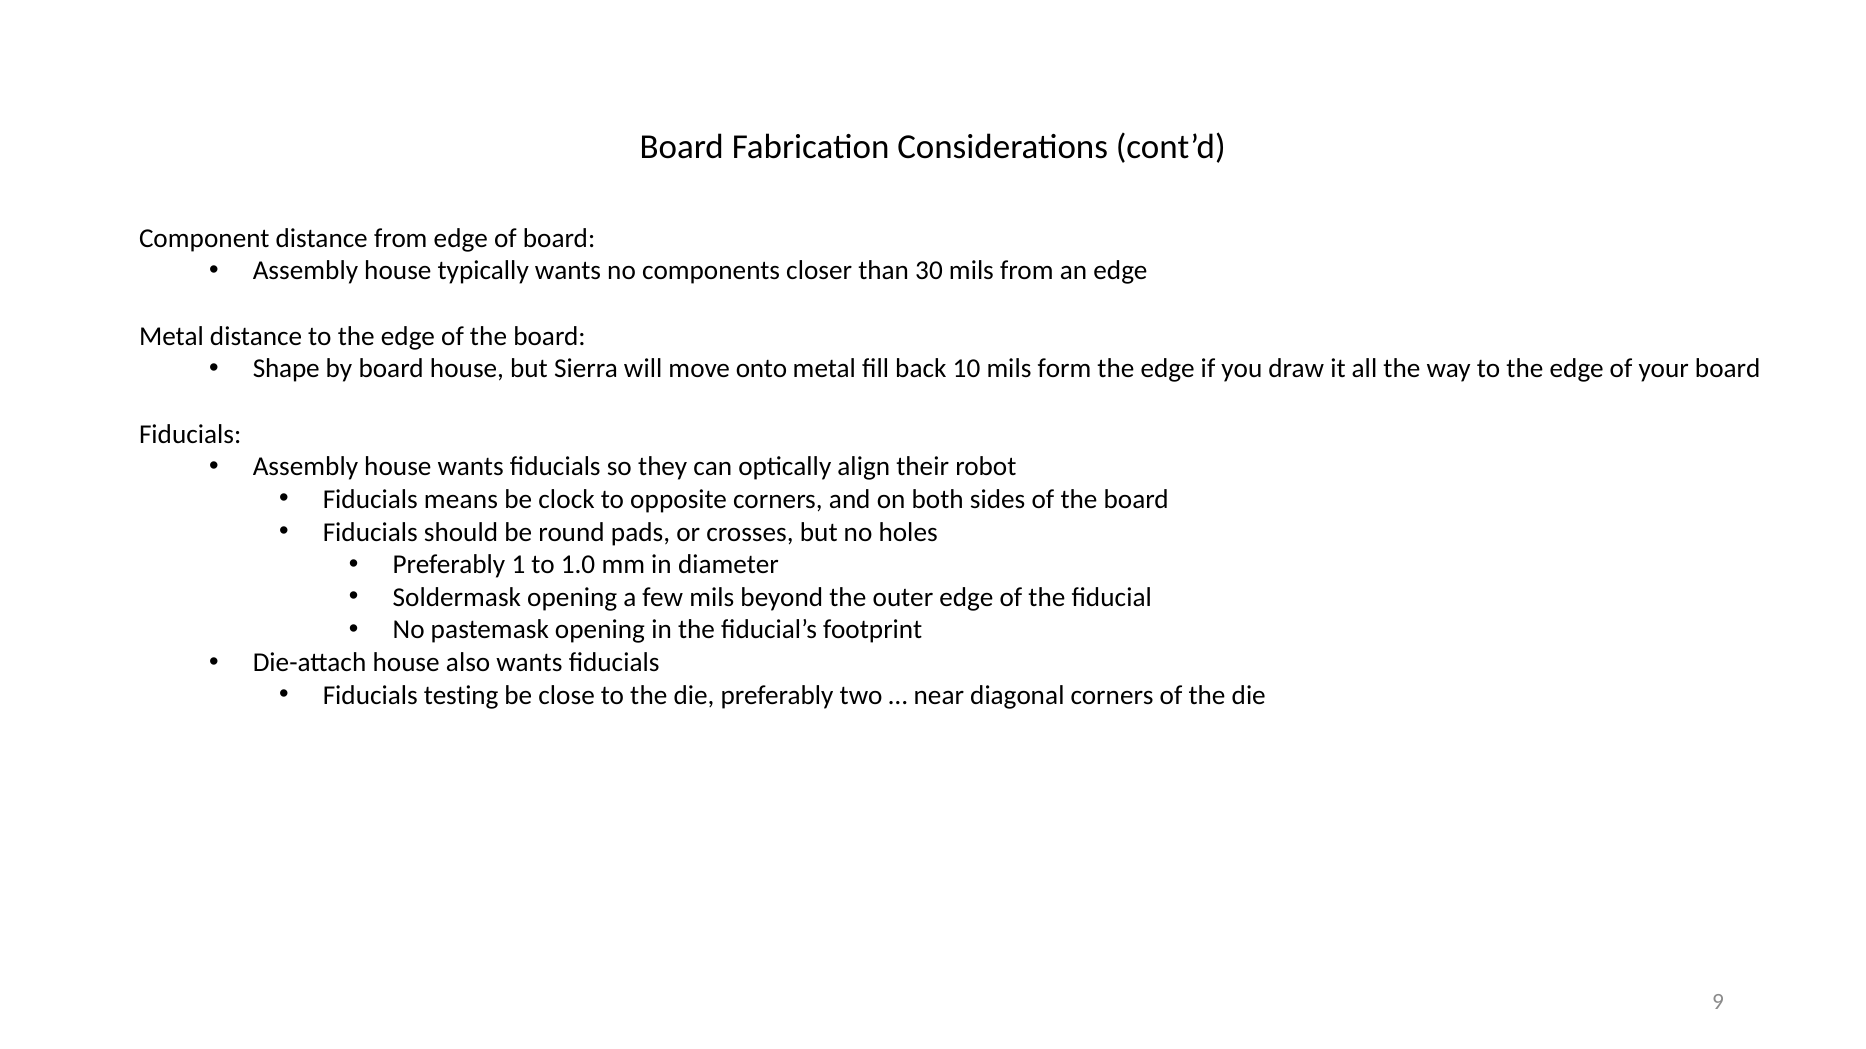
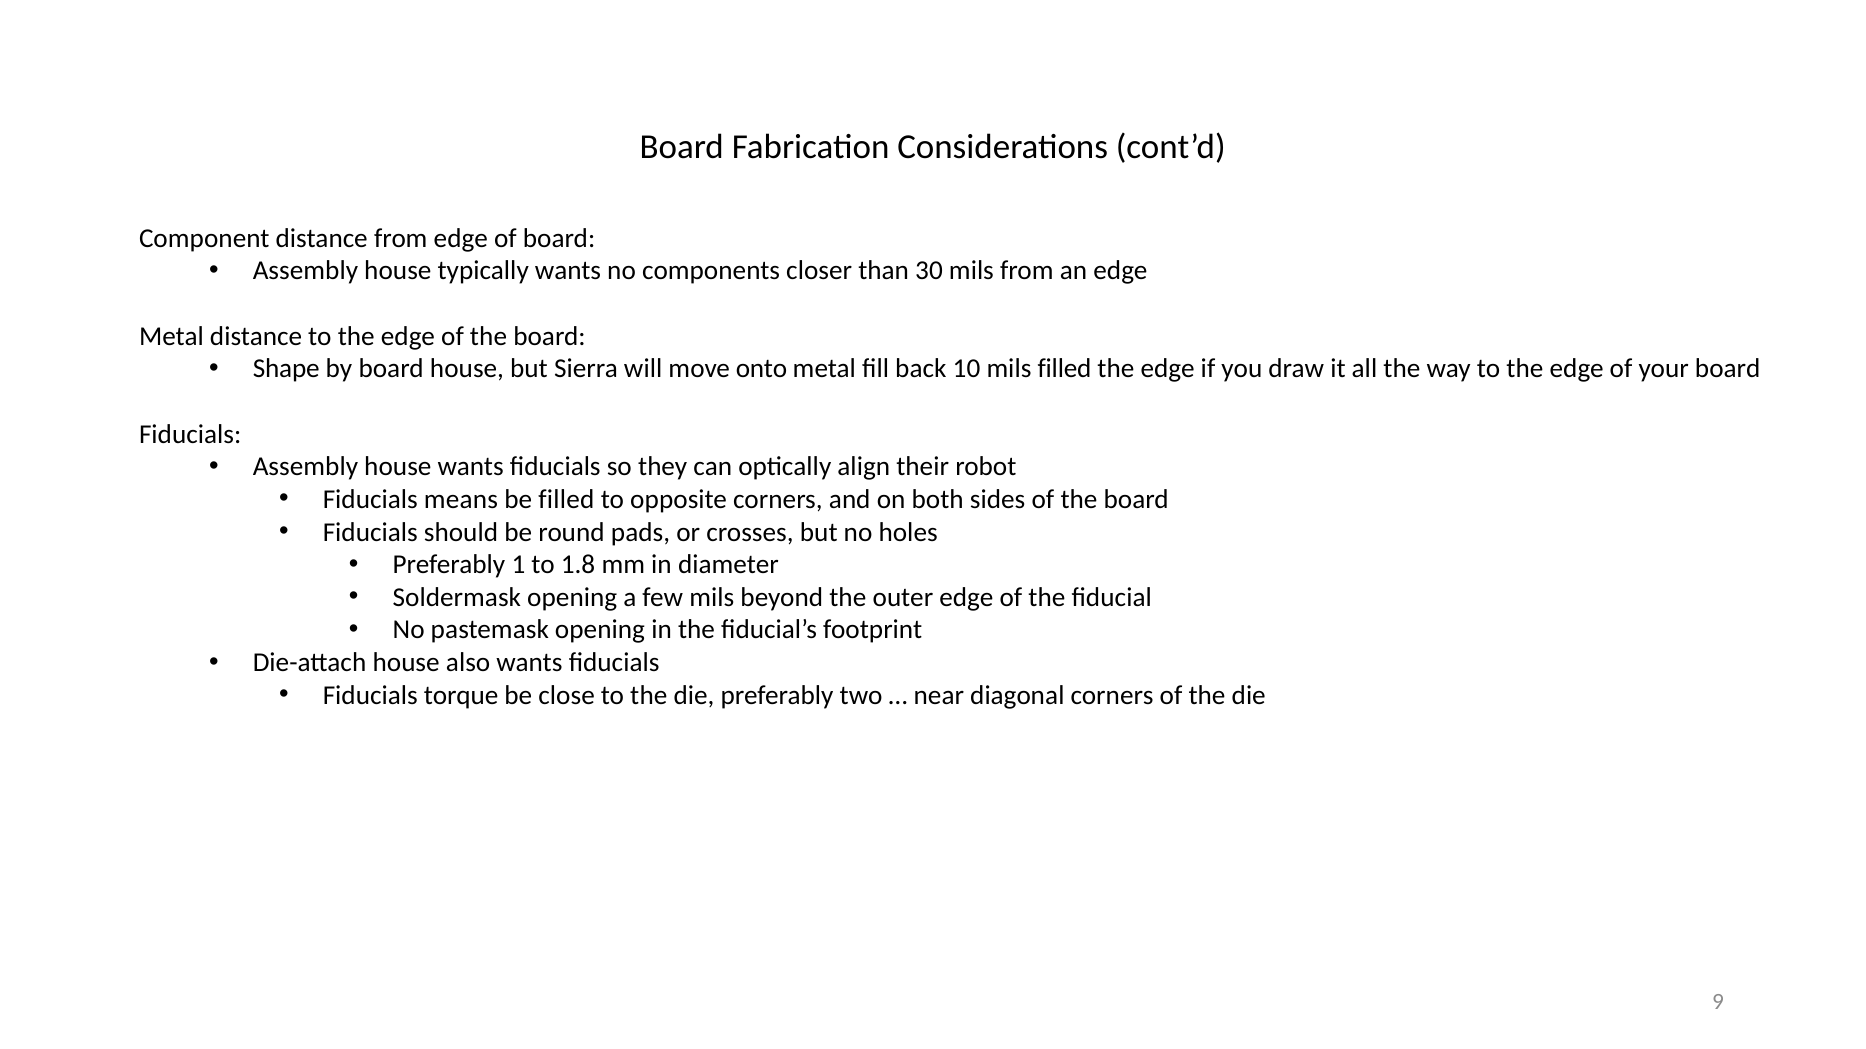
mils form: form -> filled (1064, 369)
be clock: clock -> filled (566, 500)
1.0: 1.0 -> 1.8 (578, 565)
testing: testing -> torque (461, 696)
